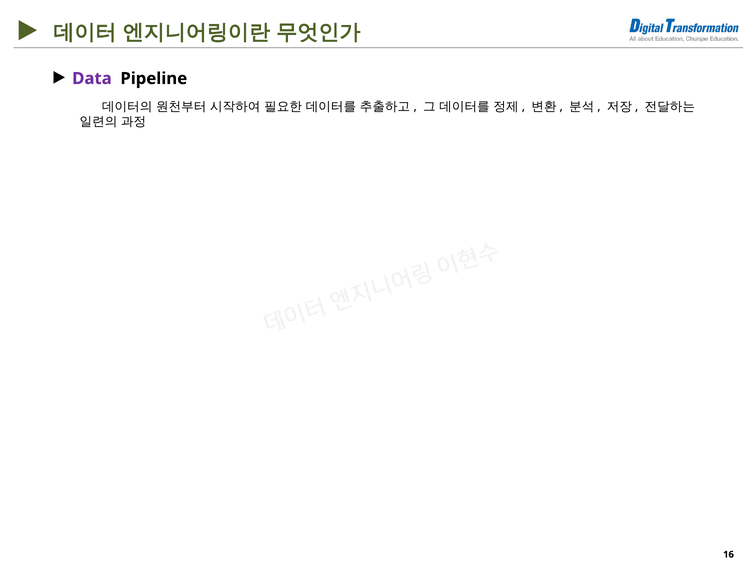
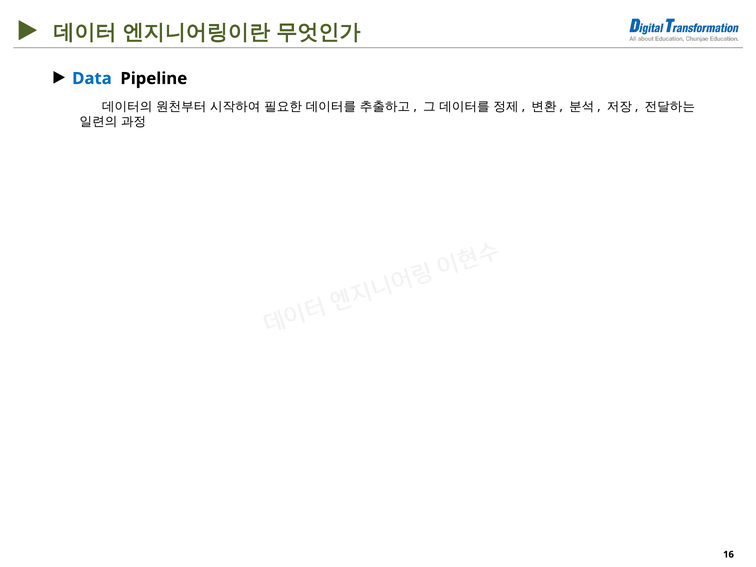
Data colour: purple -> blue (92, 79)
